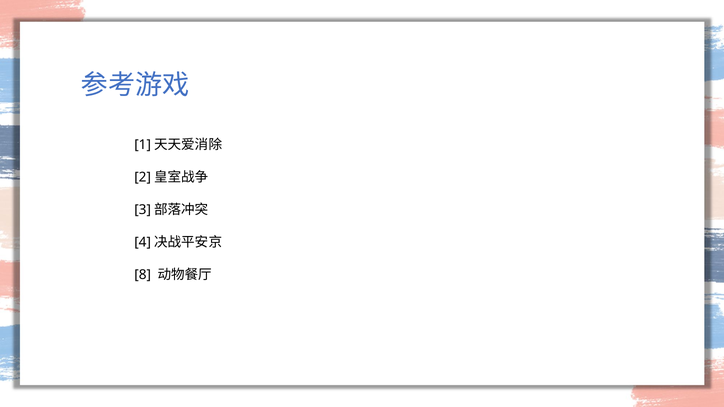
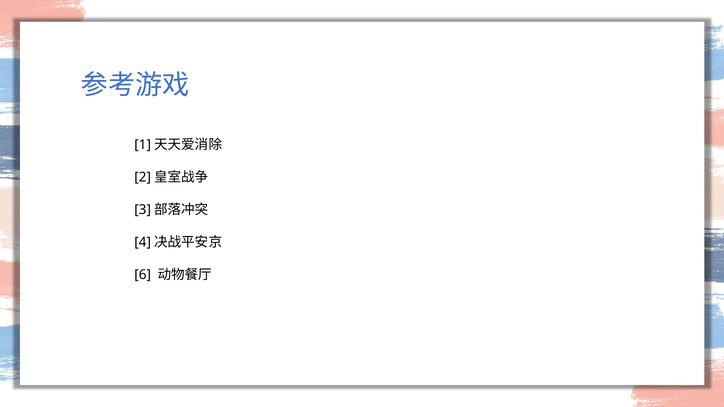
8: 8 -> 6 (143, 275)
